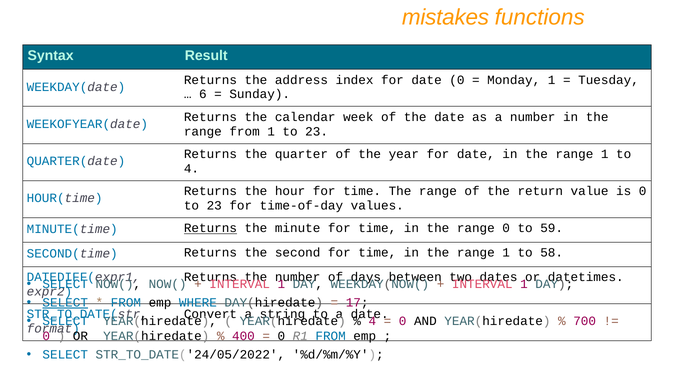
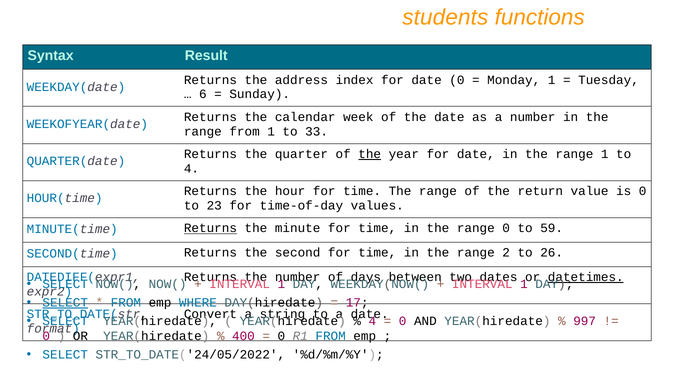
mistakes: mistakes -> students (445, 18)
1 to 23: 23 -> 33 (317, 131)
the underline: none -> present (370, 154)
1: 1 -> 2 (506, 253)
58: 58 -> 26 (552, 253)
datetimes underline: none -> present (586, 277)
700: 700 -> 997 (585, 321)
